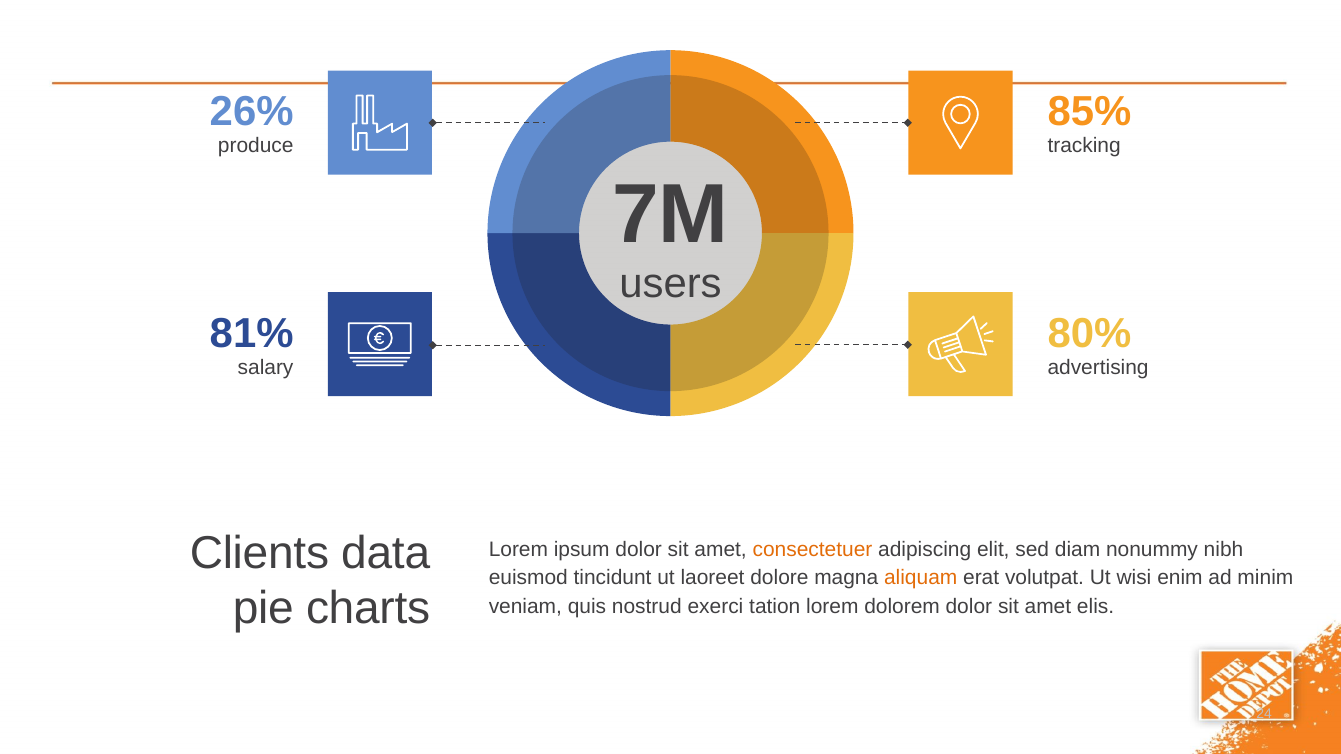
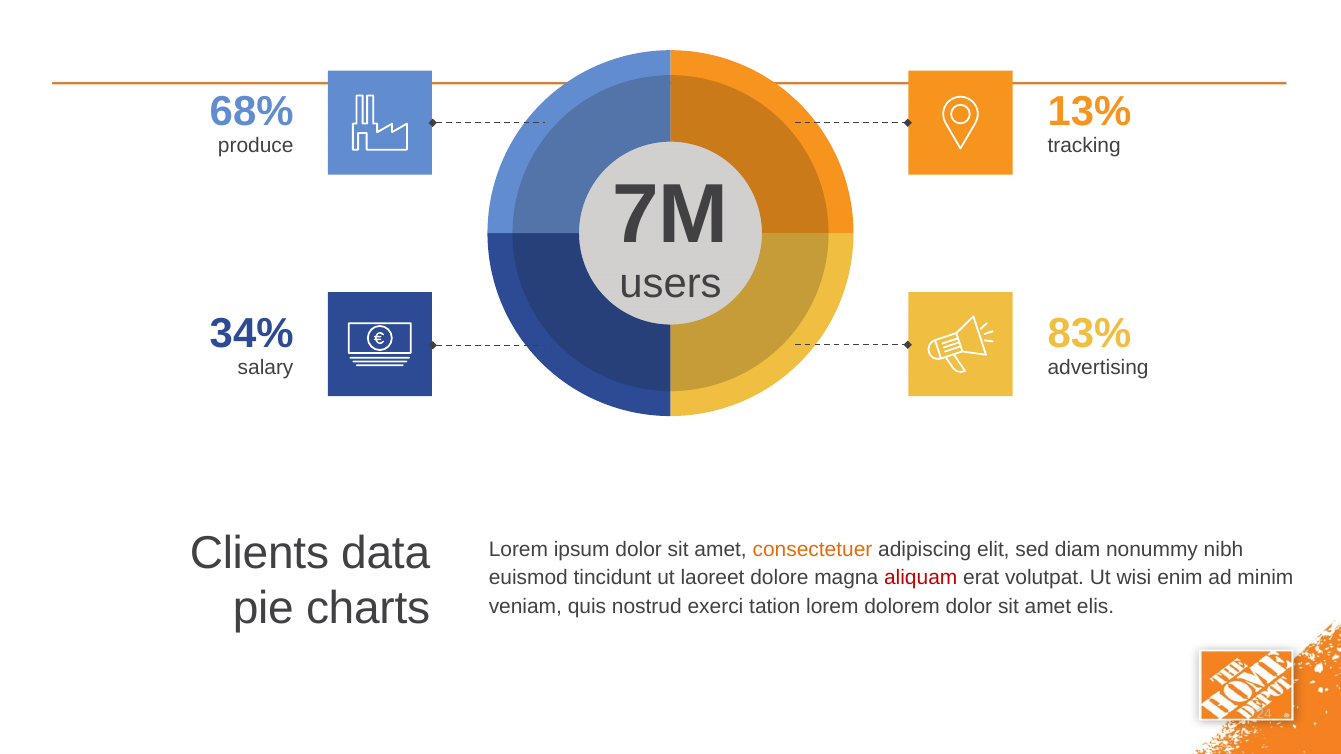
26%: 26% -> 68% (252, 111)
85%: 85% -> 13% (1089, 111)
81%: 81% -> 34% (252, 334)
80%: 80% -> 83% (1089, 334)
aliquam colour: orange -> red (921, 578)
